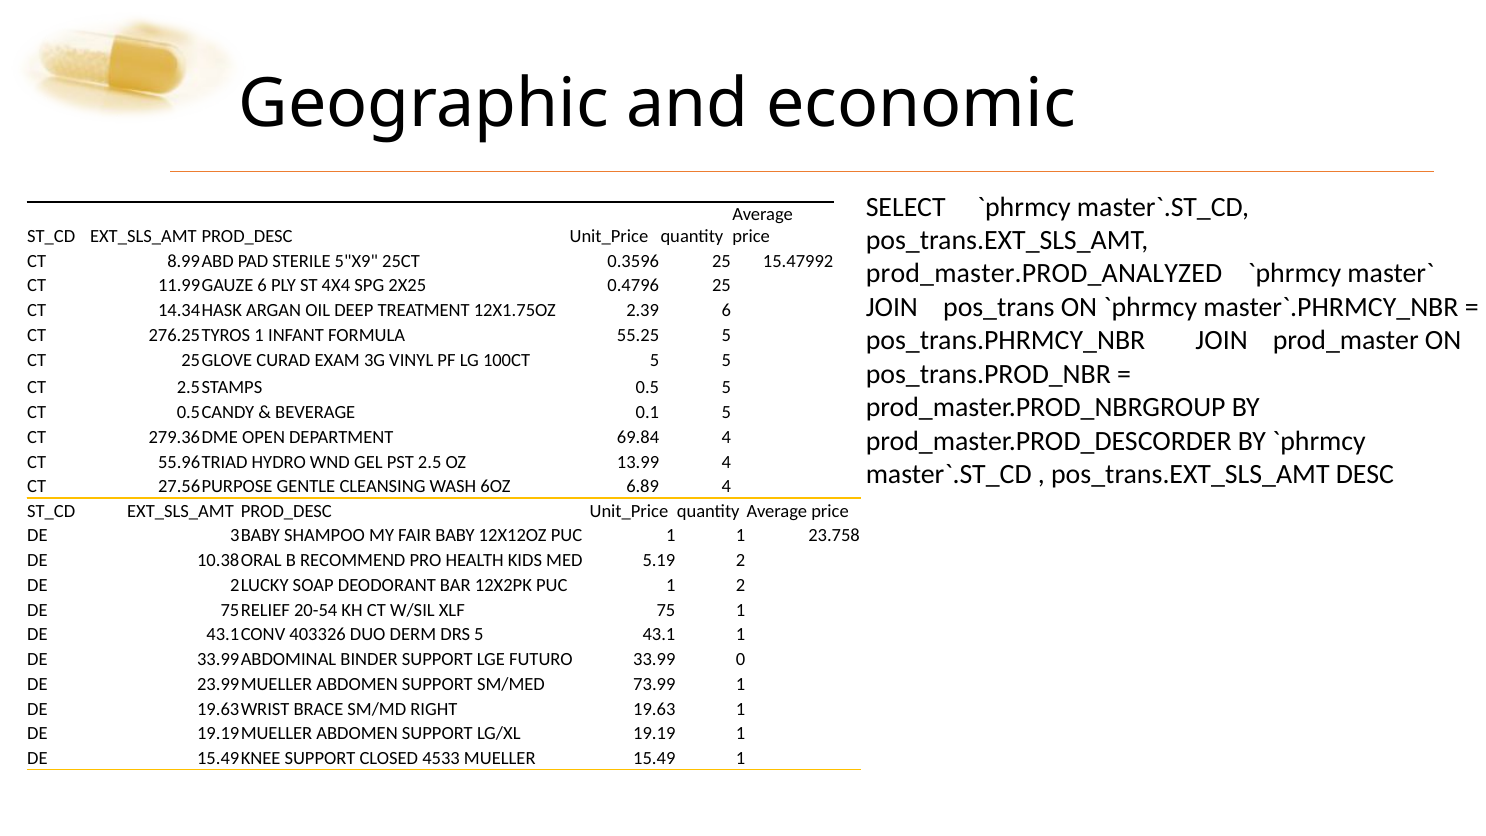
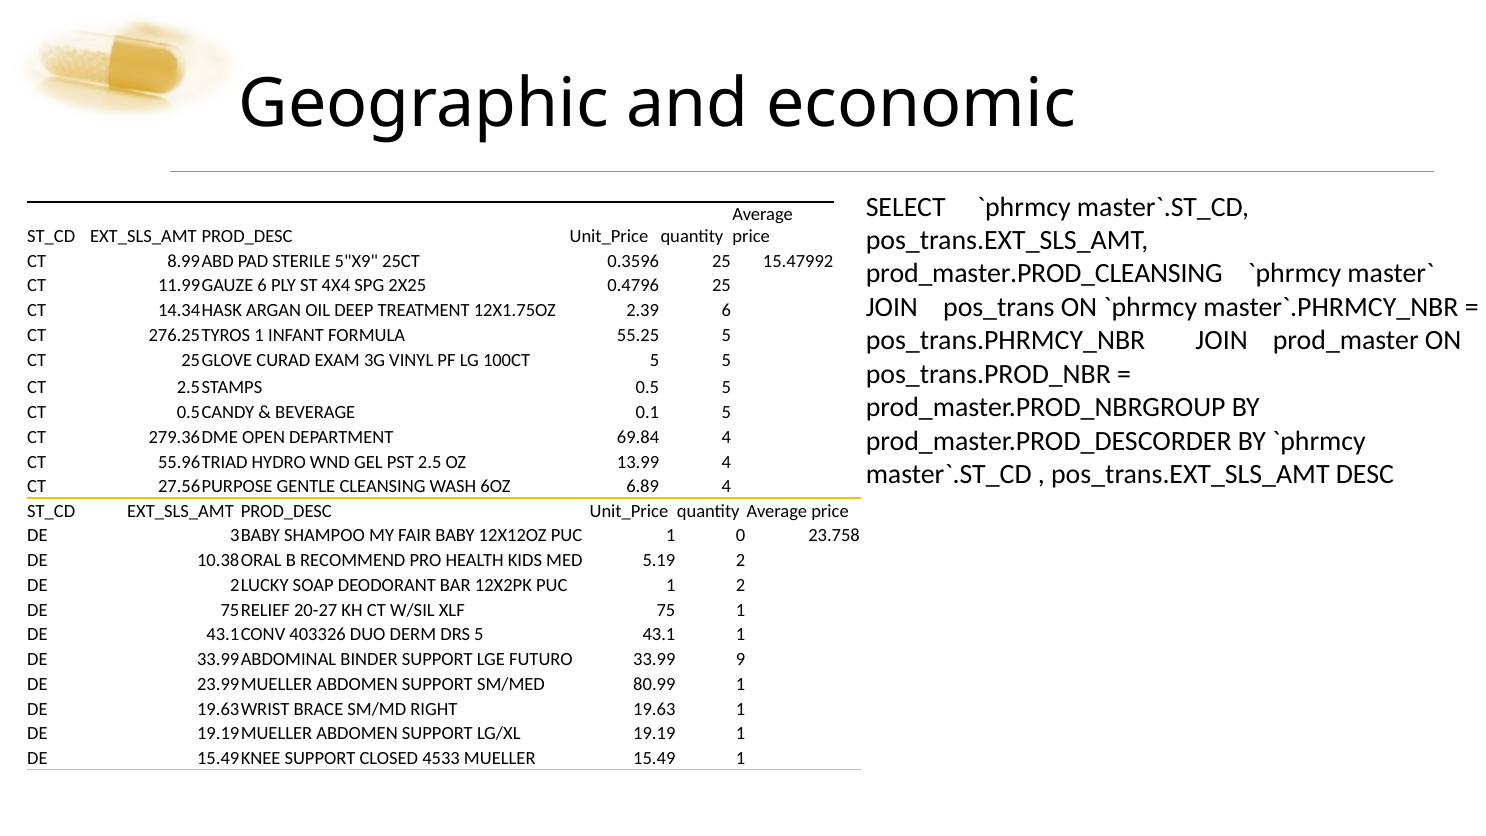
prod_master.PROD_ANALYZED: prod_master.PROD_ANALYZED -> prod_master.PROD_CLEANSING (1044, 274)
1 1: 1 -> 0 (741, 536)
20-54: 20-54 -> 20-27 (316, 610)
0: 0 -> 9 (741, 659)
73.99: 73.99 -> 80.99 (654, 684)
